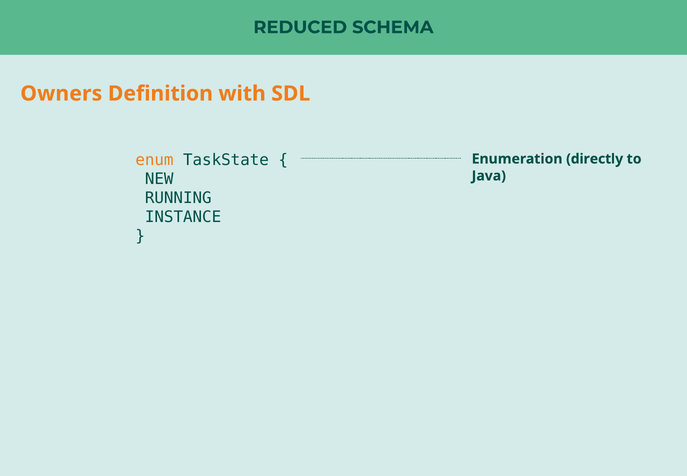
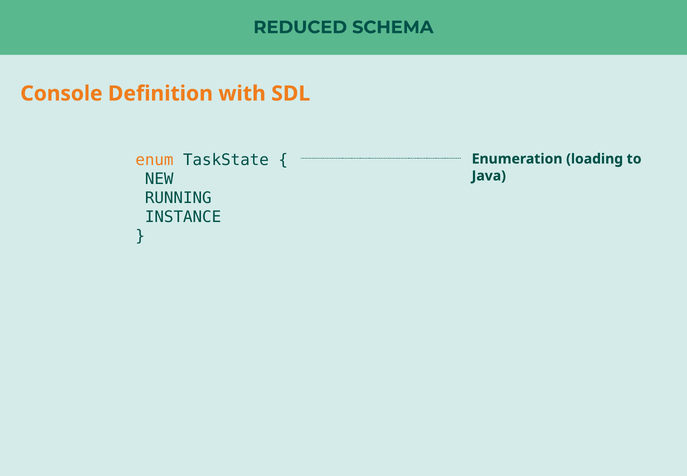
Owners: Owners -> Console (61, 94)
directly: directly -> loading (595, 159)
